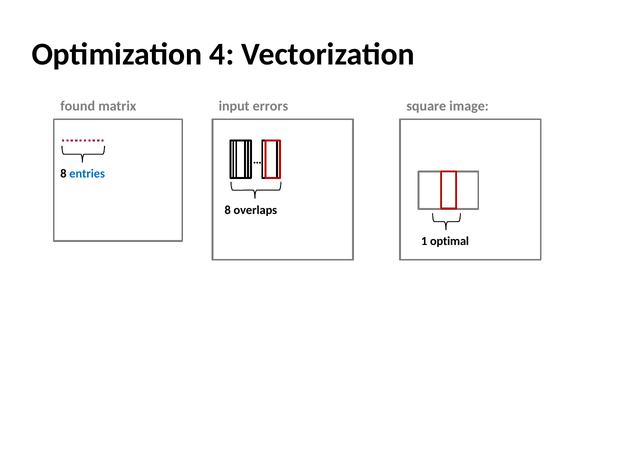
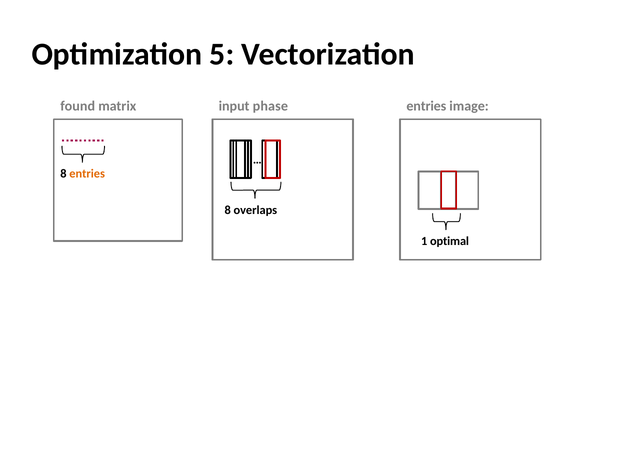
4: 4 -> 5 (222, 54)
errors: errors -> phase (270, 106)
square: square -> entries (426, 106)
entries colour: blue -> orange (87, 174)
